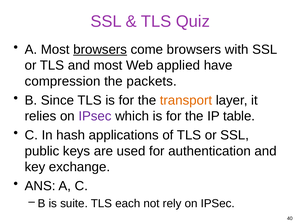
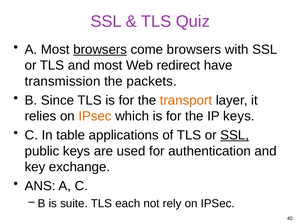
applied: applied -> redirect (178, 65)
compression: compression -> transmission (63, 81)
IPsec colour: purple -> orange (95, 116)
IP table: table -> keys (239, 116)
hash: hash -> table (71, 135)
SSL underline: none -> present (235, 135)
